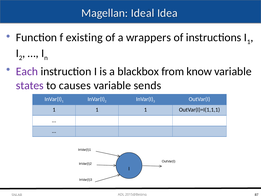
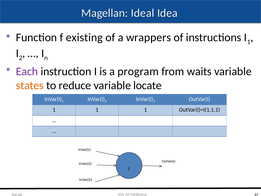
blackbox: blackbox -> program (138, 71)
know: know -> waits (199, 71)
states colour: purple -> orange (30, 85)
causes: causes -> reduce (75, 85)
sends: sends -> locate (148, 85)
